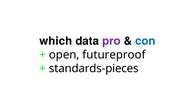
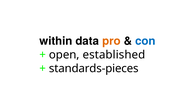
which: which -> within (56, 41)
pro colour: purple -> orange (111, 41)
futureproof: futureproof -> established (114, 55)
